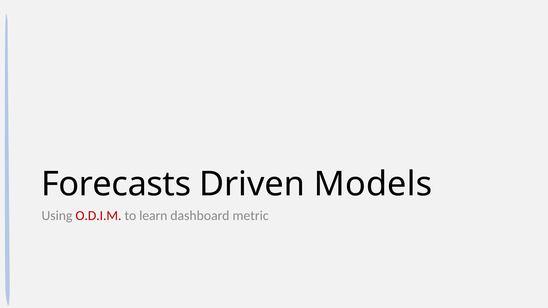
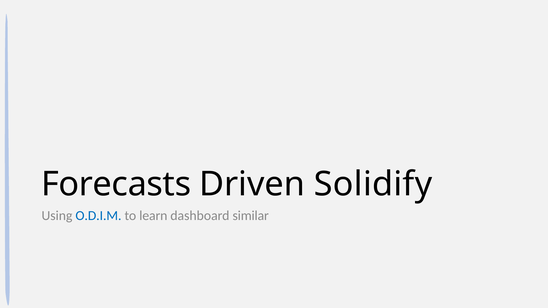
Models: Models -> Solidify (373, 184)
O.D.I.M colour: red -> blue (98, 216)
metric: metric -> similar (251, 216)
